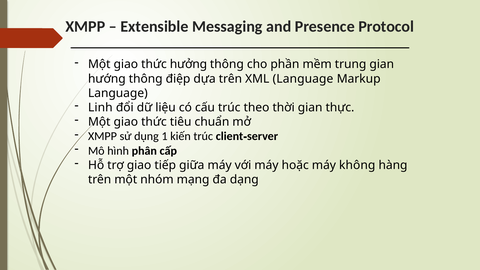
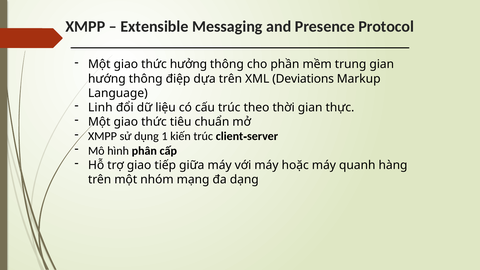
XML Language: Language -> Deviations (303, 79)
không: không -> quanh (357, 165)
